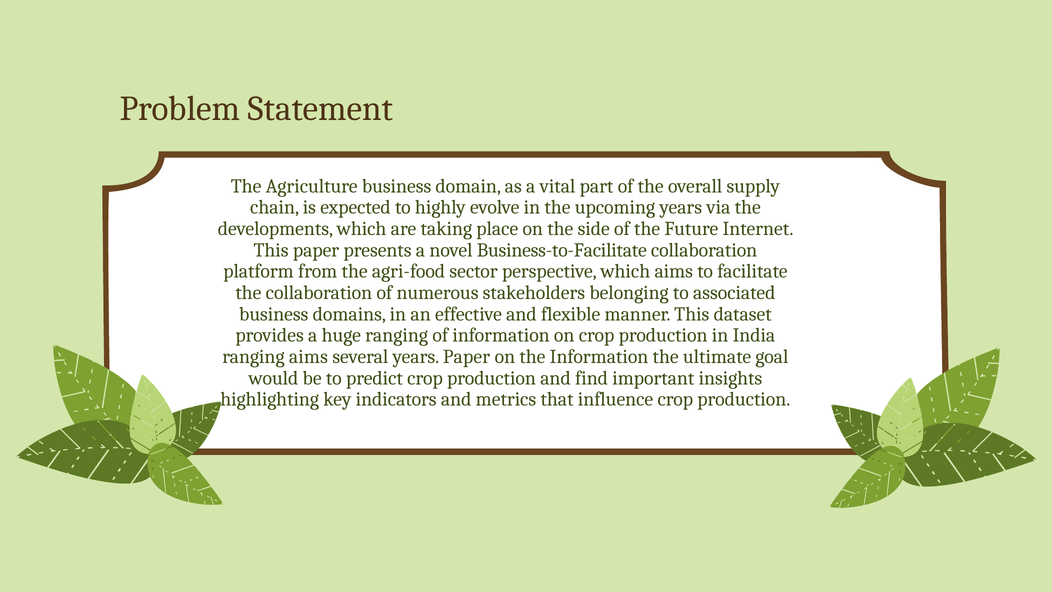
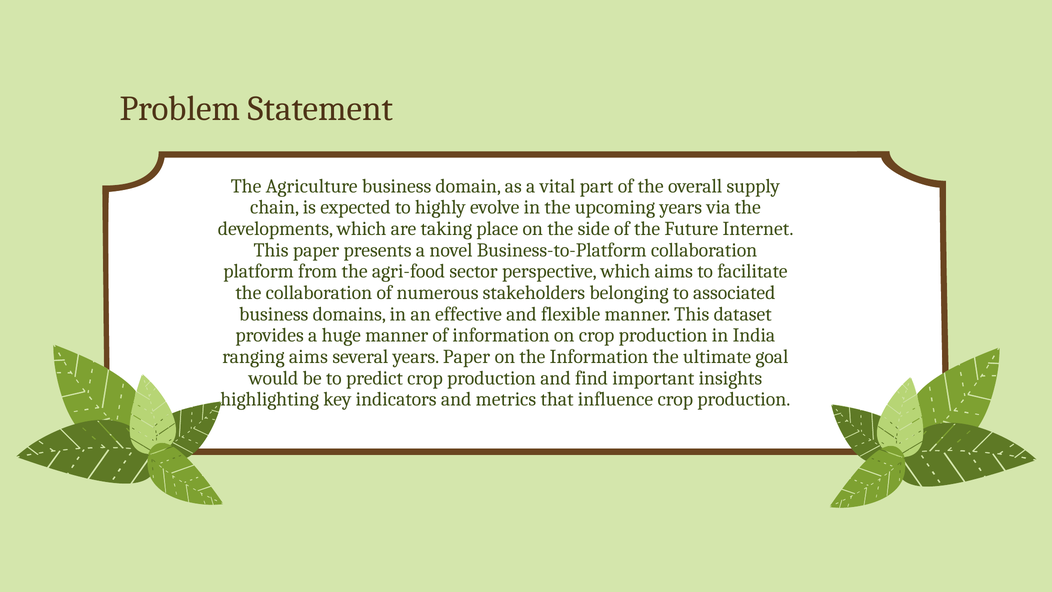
Business-to-Facilitate: Business-to-Facilitate -> Business-to-Platform (562, 250)
huge ranging: ranging -> manner (397, 335)
